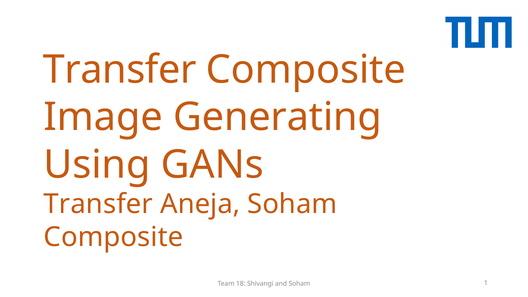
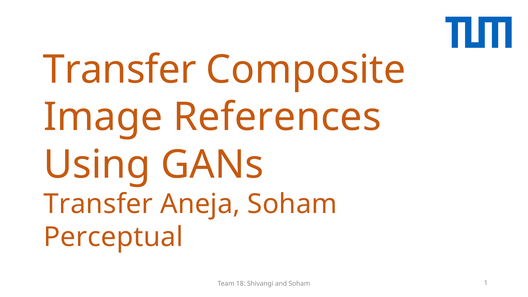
Generating: Generating -> References (277, 117)
Composite: Composite -> Perceptual (113, 237)
